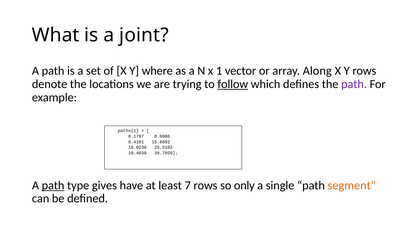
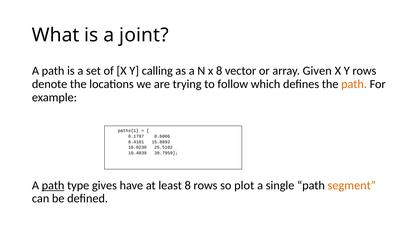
where: where -> calling (157, 71)
x 1: 1 -> 8 (219, 71)
Along: Along -> Given (317, 71)
follow underline: present -> none (233, 84)
path colour: purple -> orange (354, 84)
least 7: 7 -> 8 (188, 185)
only: only -> plot (244, 185)
